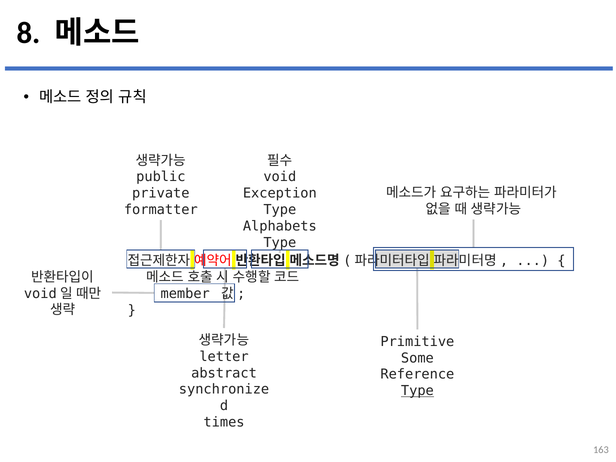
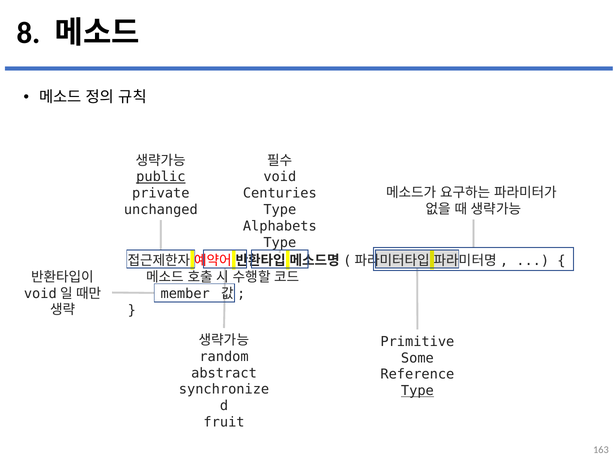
public underline: none -> present (161, 177)
Exception: Exception -> Centuries (280, 193)
formatter: formatter -> unchanged (161, 210)
letter: letter -> random (224, 357)
times: times -> fruit (224, 422)
